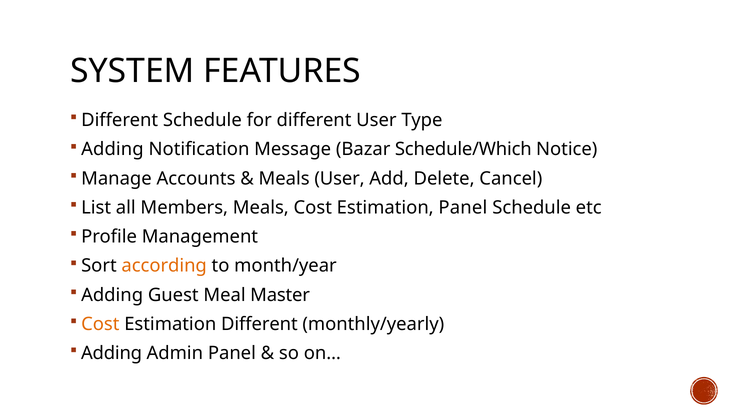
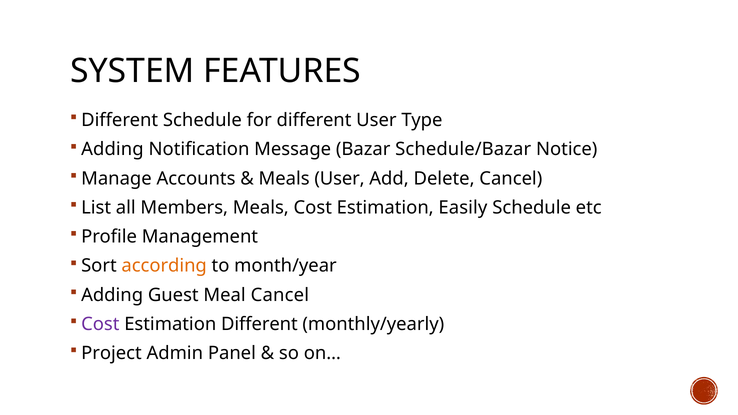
Schedule/Which: Schedule/Which -> Schedule/Bazar (463, 149)
Estimation Panel: Panel -> Easily (463, 208)
Meal Master: Master -> Cancel (280, 295)
Cost colour: orange -> purple (100, 324)
Adding: Adding -> Project (111, 353)
